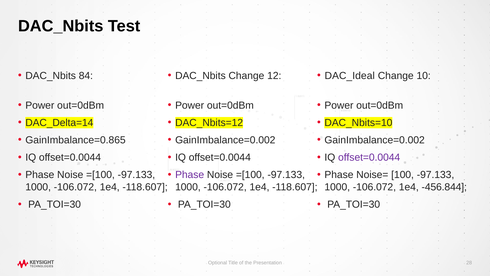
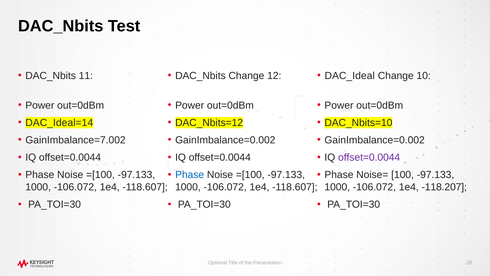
84: 84 -> 11 (86, 76)
DAC_Delta=14: DAC_Delta=14 -> DAC_Ideal=14 (59, 123)
GainImbalance=0.865: GainImbalance=0.865 -> GainImbalance=7.002 (76, 140)
Phase colour: purple -> blue (190, 175)
-456.844: -456.844 -> -118.207 (444, 187)
